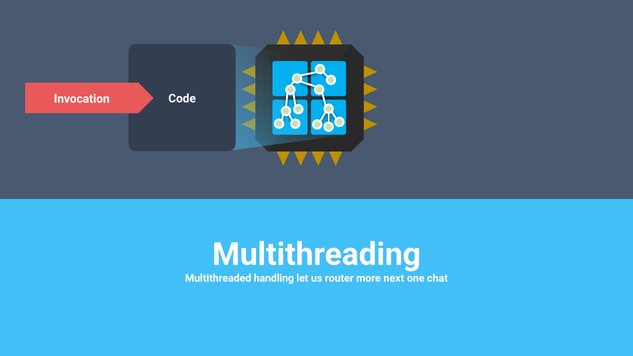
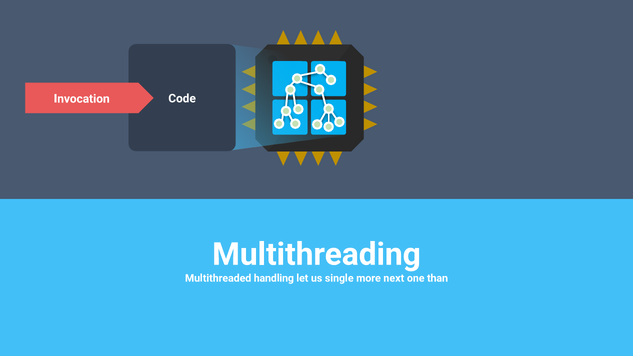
router: router -> single (339, 278)
chat: chat -> than (437, 278)
